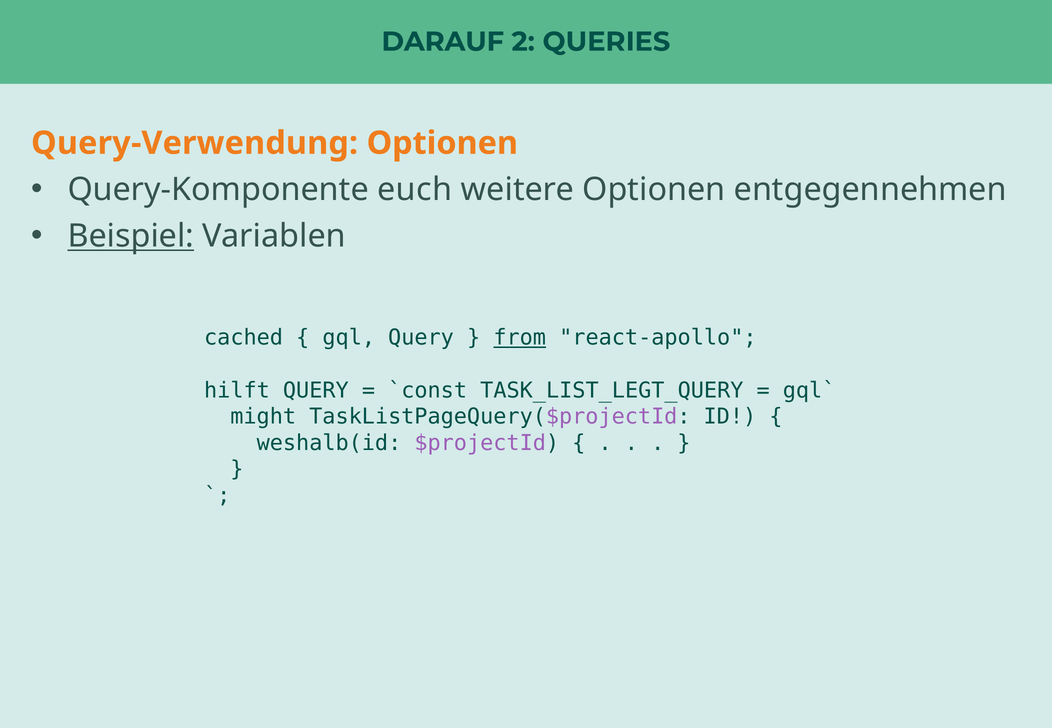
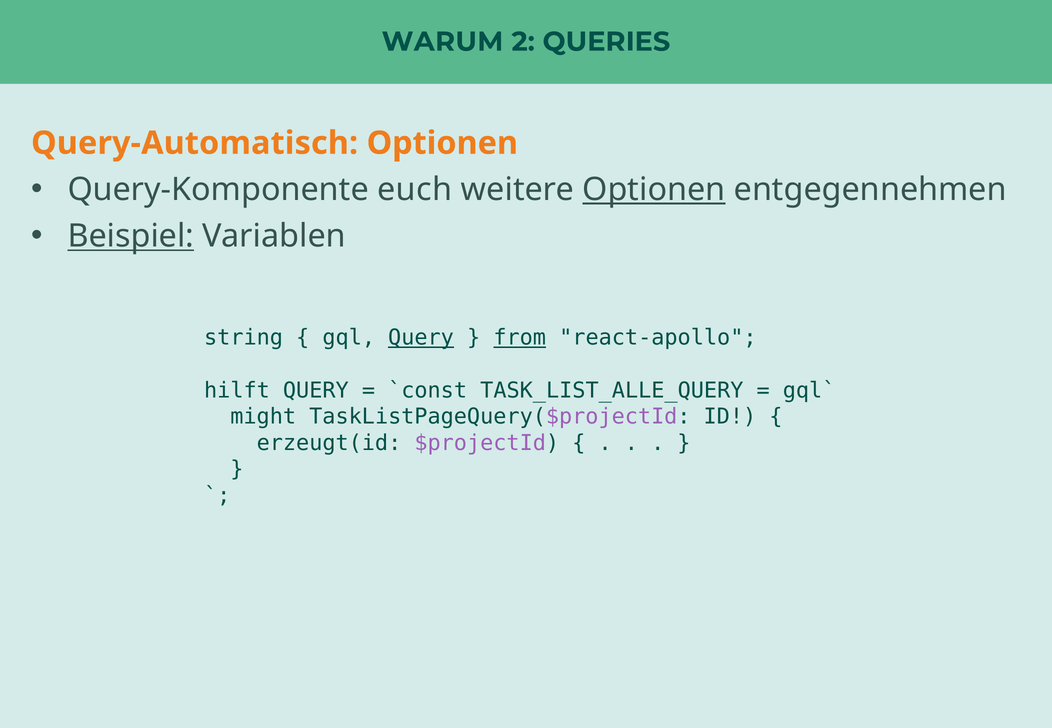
DARAUF: DARAUF -> WARUM (443, 42)
Query-Verwendung: Query-Verwendung -> Query-Automatisch (195, 143)
Optionen underline: none -> present (654, 190)
cached: cached -> string (244, 338)
Query underline: none -> present (421, 338)
TASK_LIST_LEGT_QUERY: TASK_LIST_LEGT_QUERY -> TASK_LIST_ALLE_QUERY (612, 390)
weshalb(id: weshalb(id -> erzeugt(id (329, 443)
